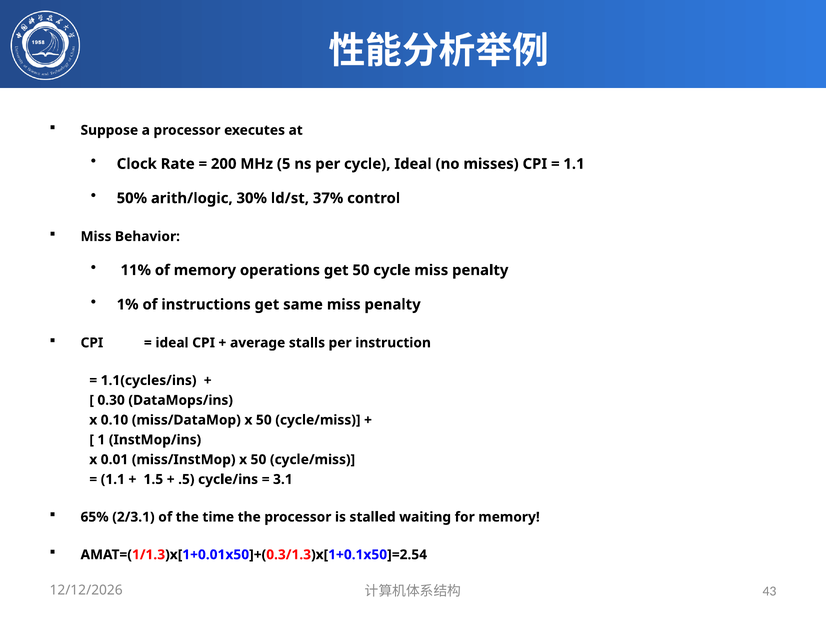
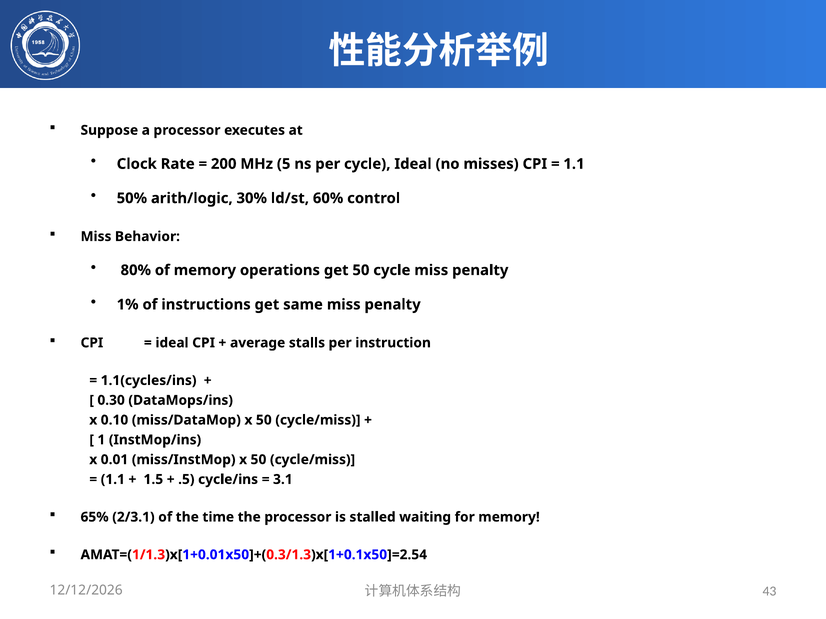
37%: 37% -> 60% (328, 198)
11%: 11% -> 80% (136, 270)
